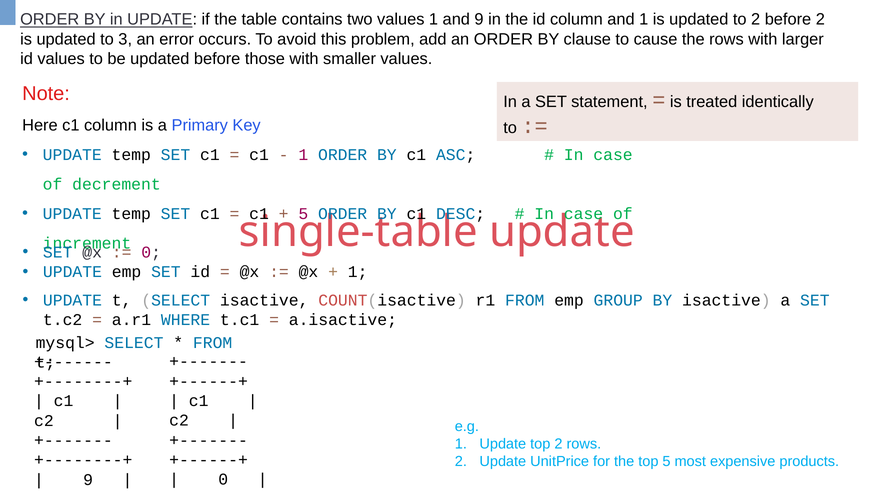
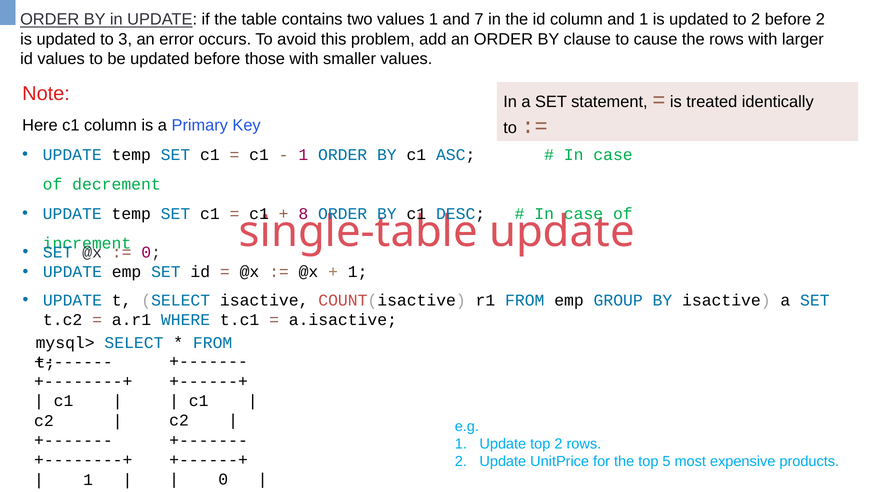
and 9: 9 -> 7 (479, 20)
5: 5 -> 8 (303, 214)
9: 9 -> 1 (88, 479)
